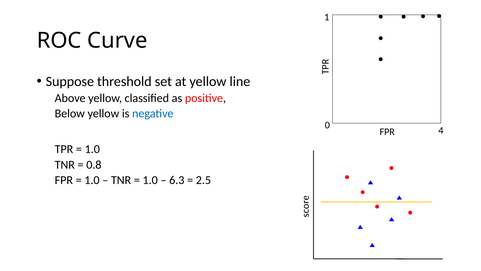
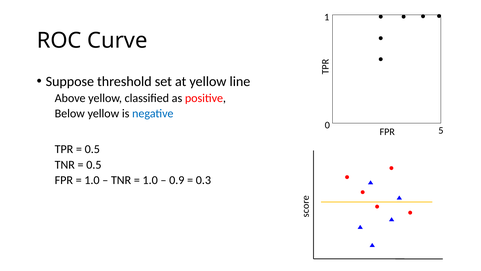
4: 4 -> 5 (441, 130)
1.0: 1.0 -> 0.5 (92, 149)
0.8: 0.8 -> 0.5 (94, 165)
6.3: 6.3 -> 0.9 (177, 180)
2.5: 2.5 -> 0.3 (203, 180)
